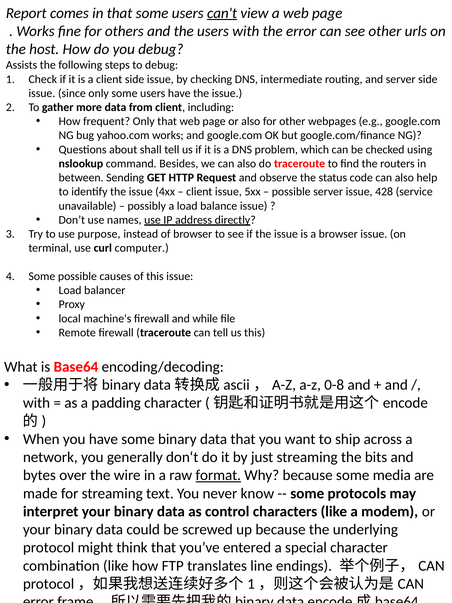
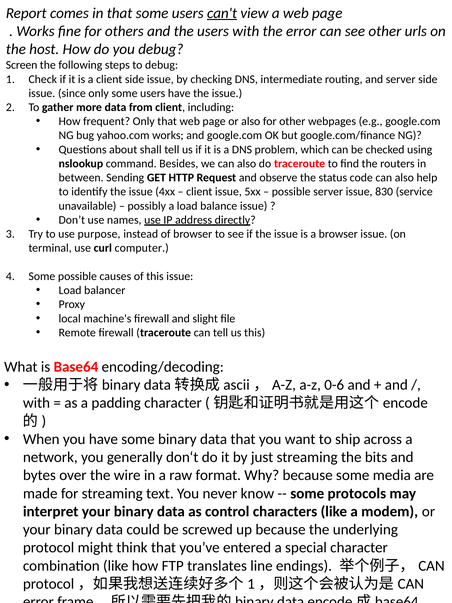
Assists: Assists -> Screen (22, 65)
428: 428 -> 830 (384, 192)
while: while -> slight (205, 318)
0-8: 0-8 -> 0-6 (334, 385)
format underline: present -> none (218, 475)
